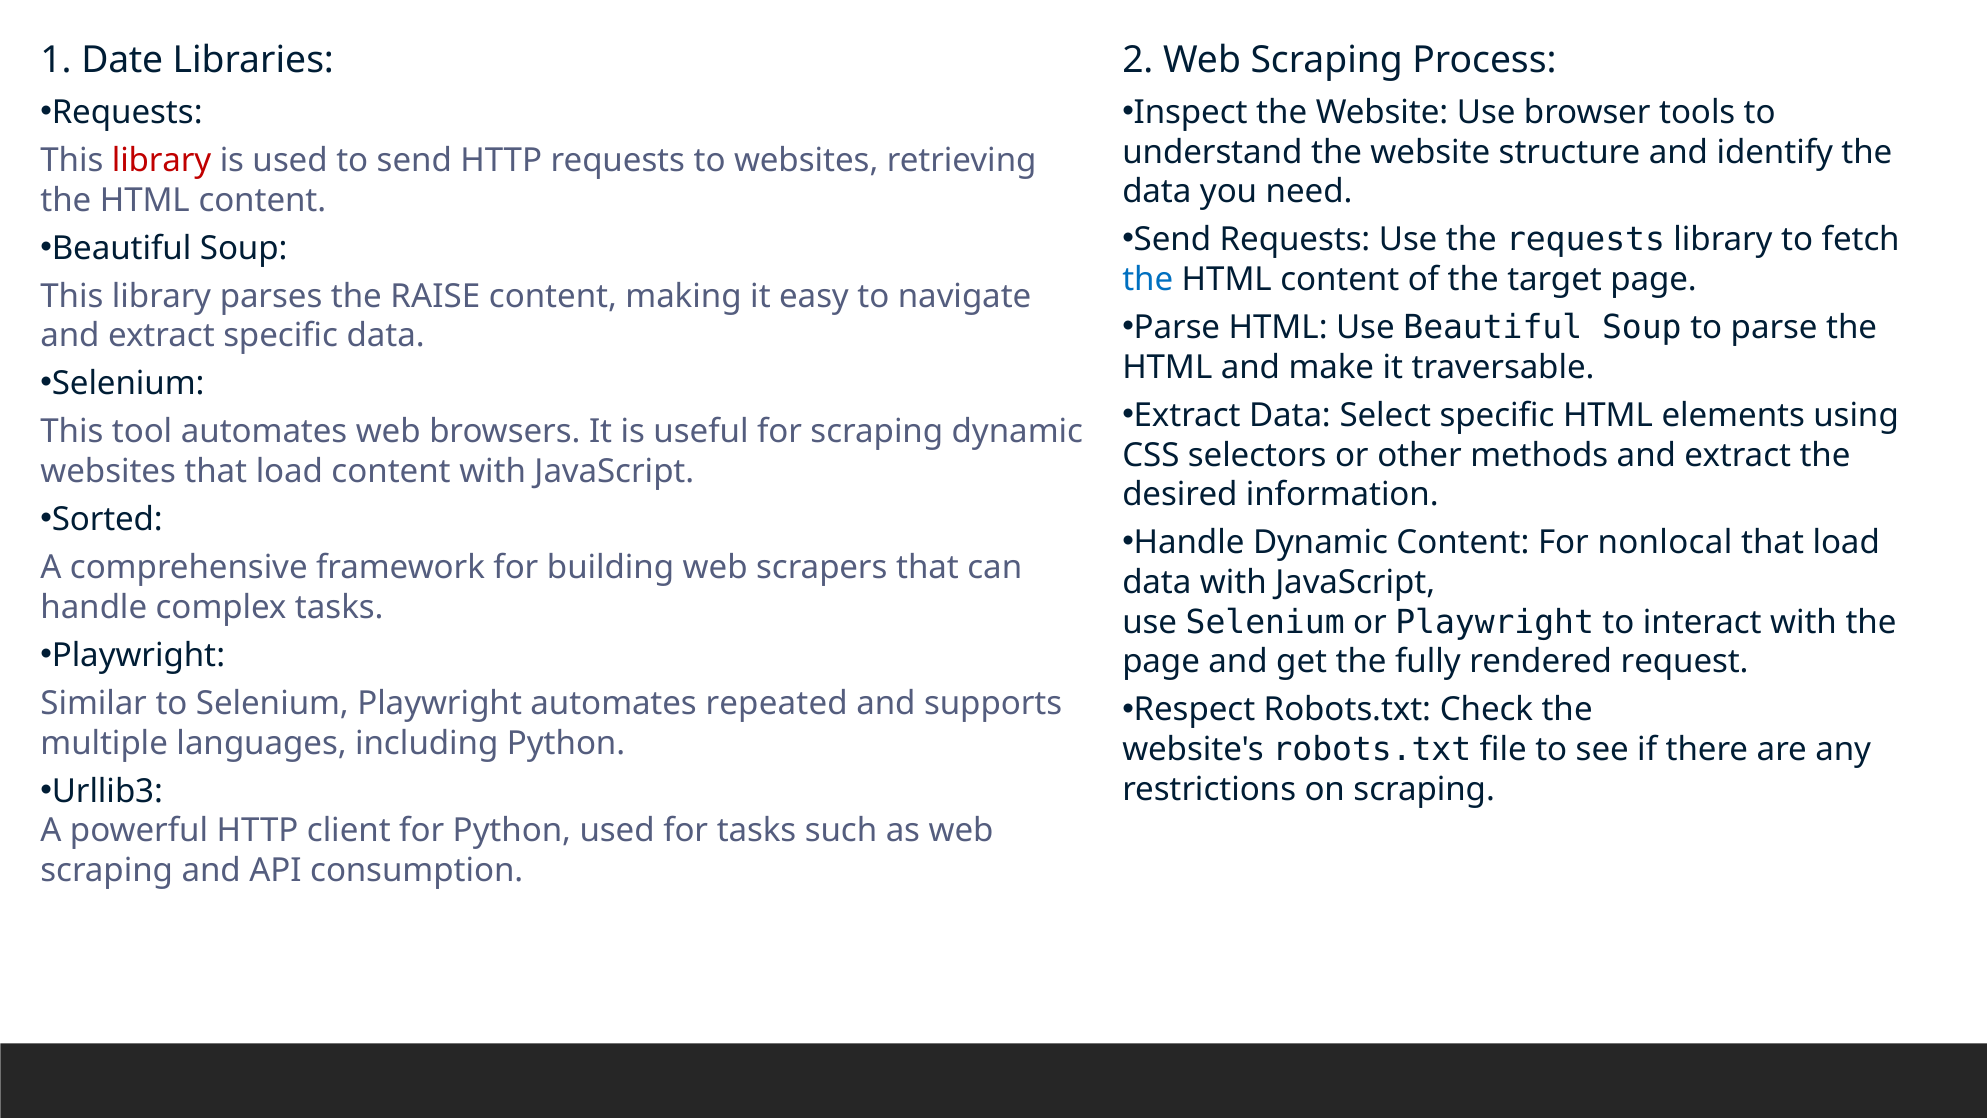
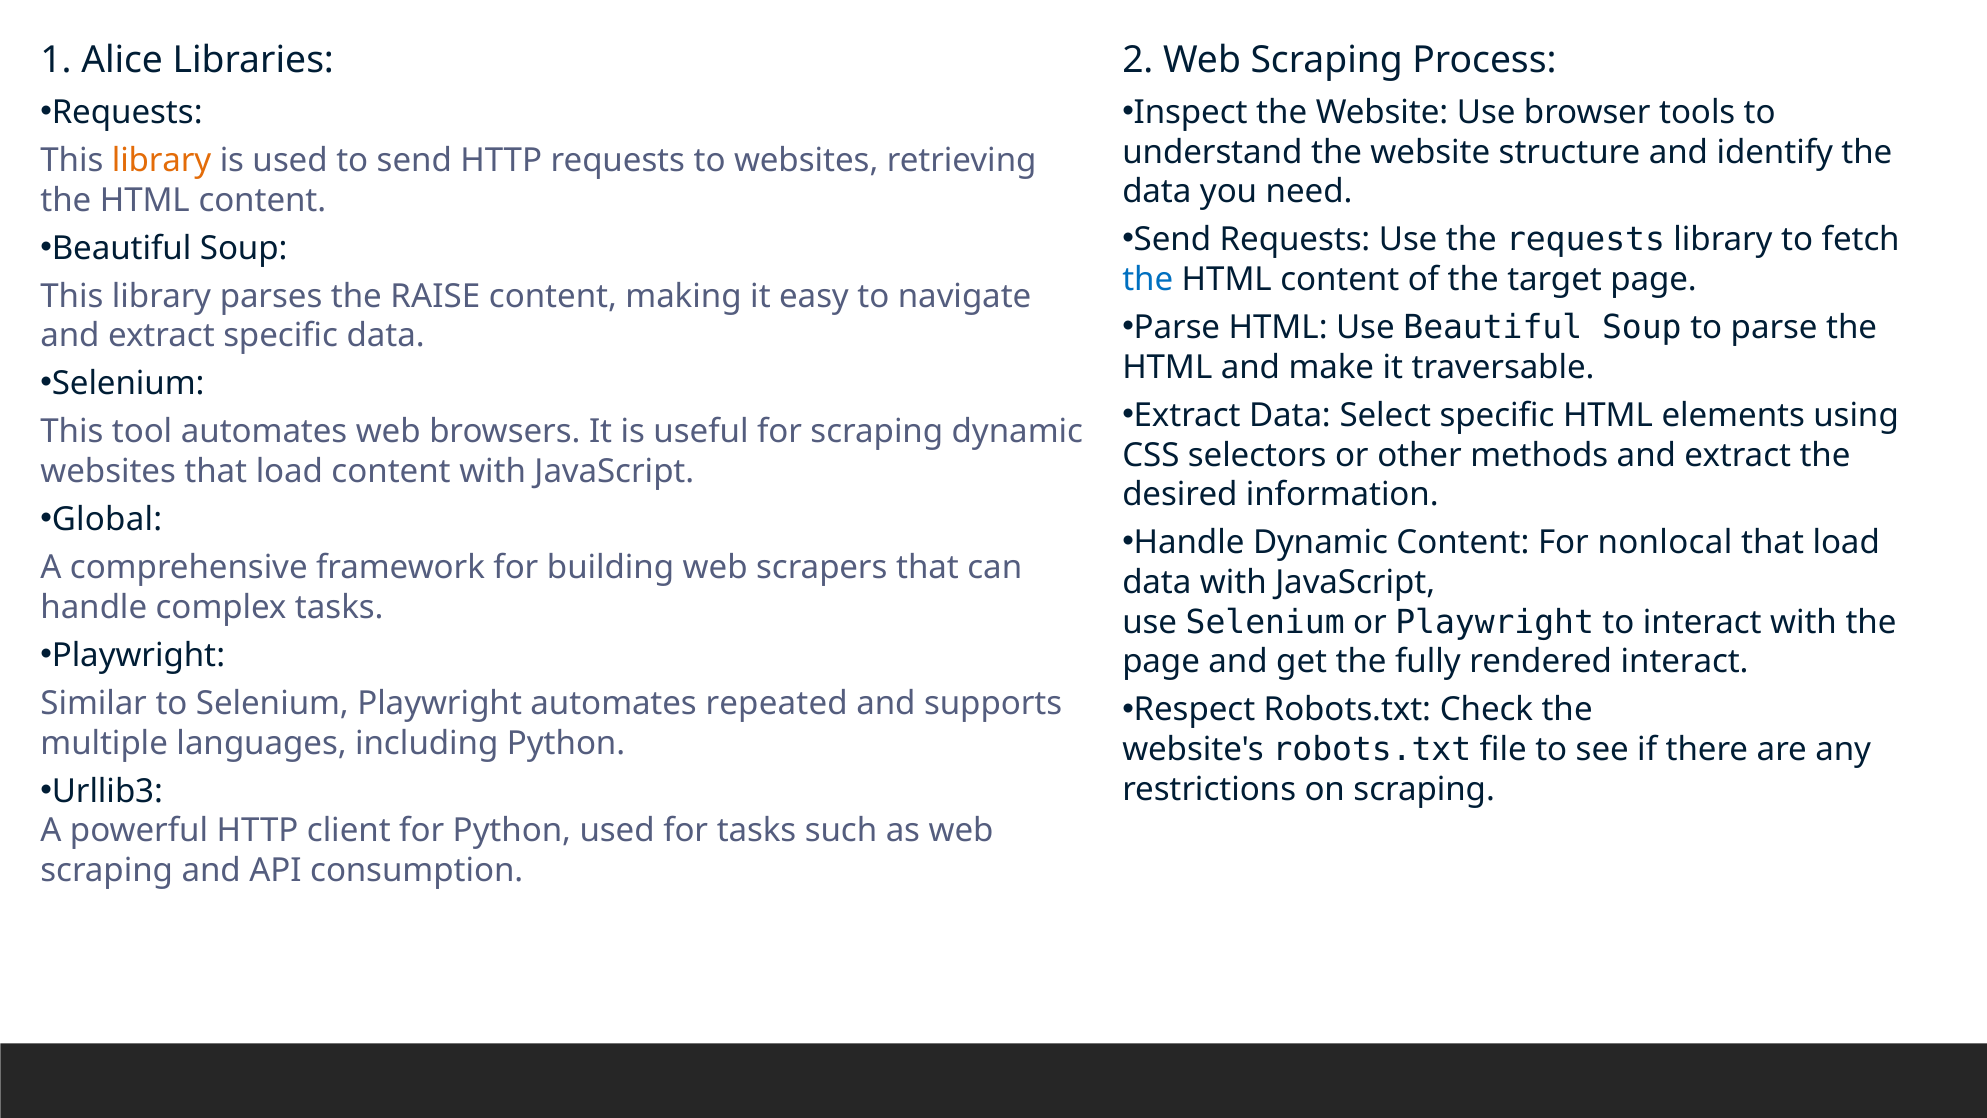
Date: Date -> Alice (122, 60)
library colour: red -> orange (162, 160)
Sorted: Sorted -> Global (107, 520)
rendered request: request -> interact (1685, 662)
